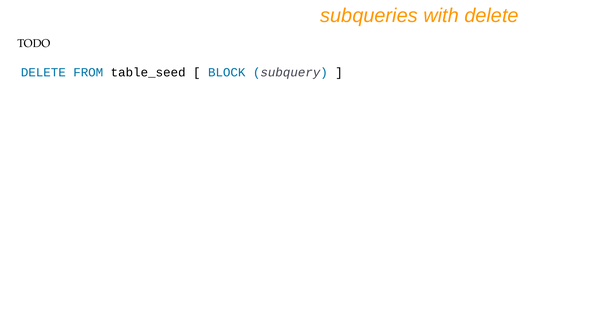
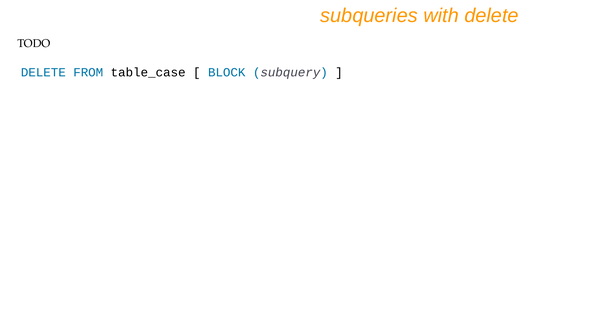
table_seed: table_seed -> table_case (148, 72)
